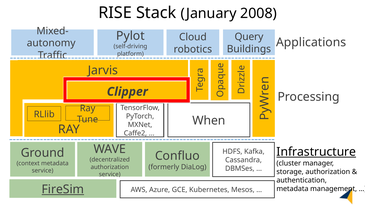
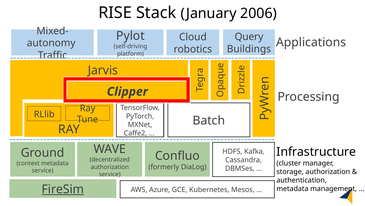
2008: 2008 -> 2006 (259, 13)
When: When -> Batch (209, 120)
Infrastructure underline: present -> none (316, 151)
